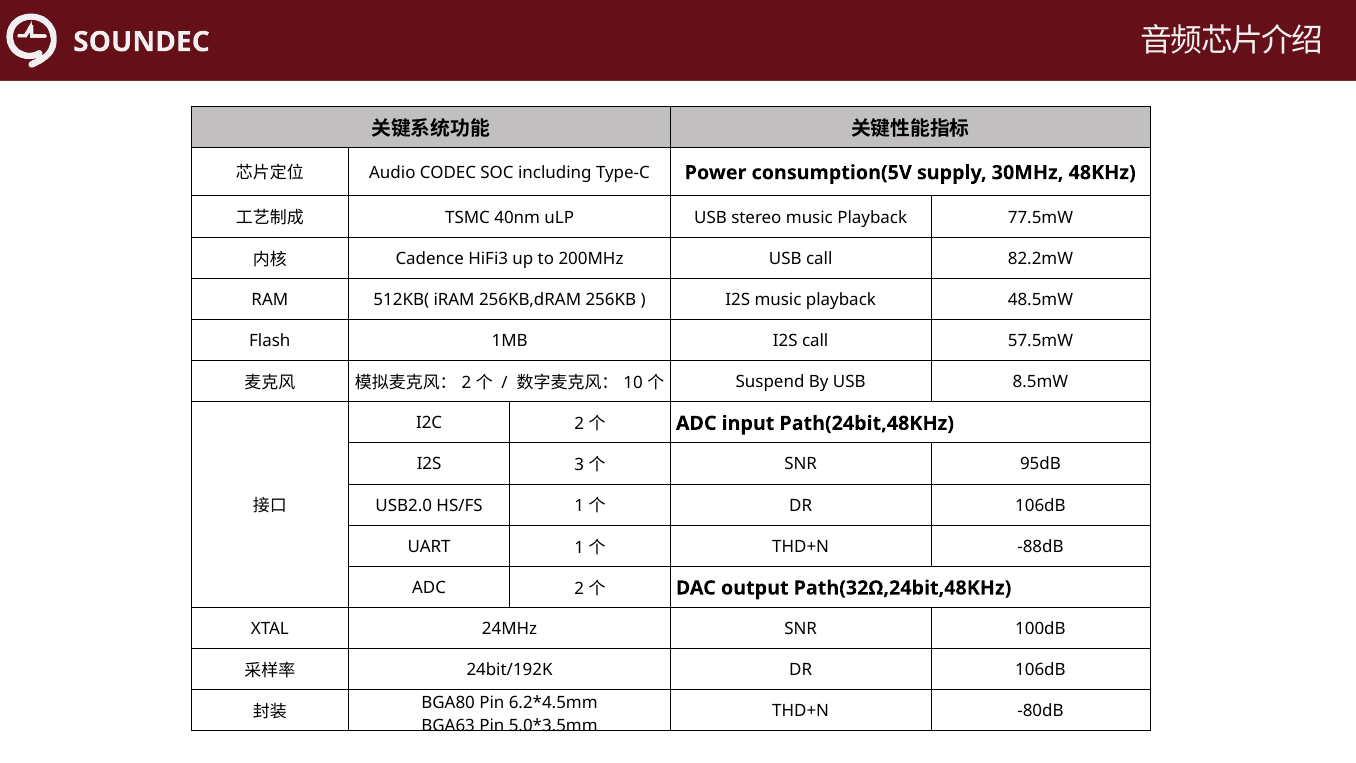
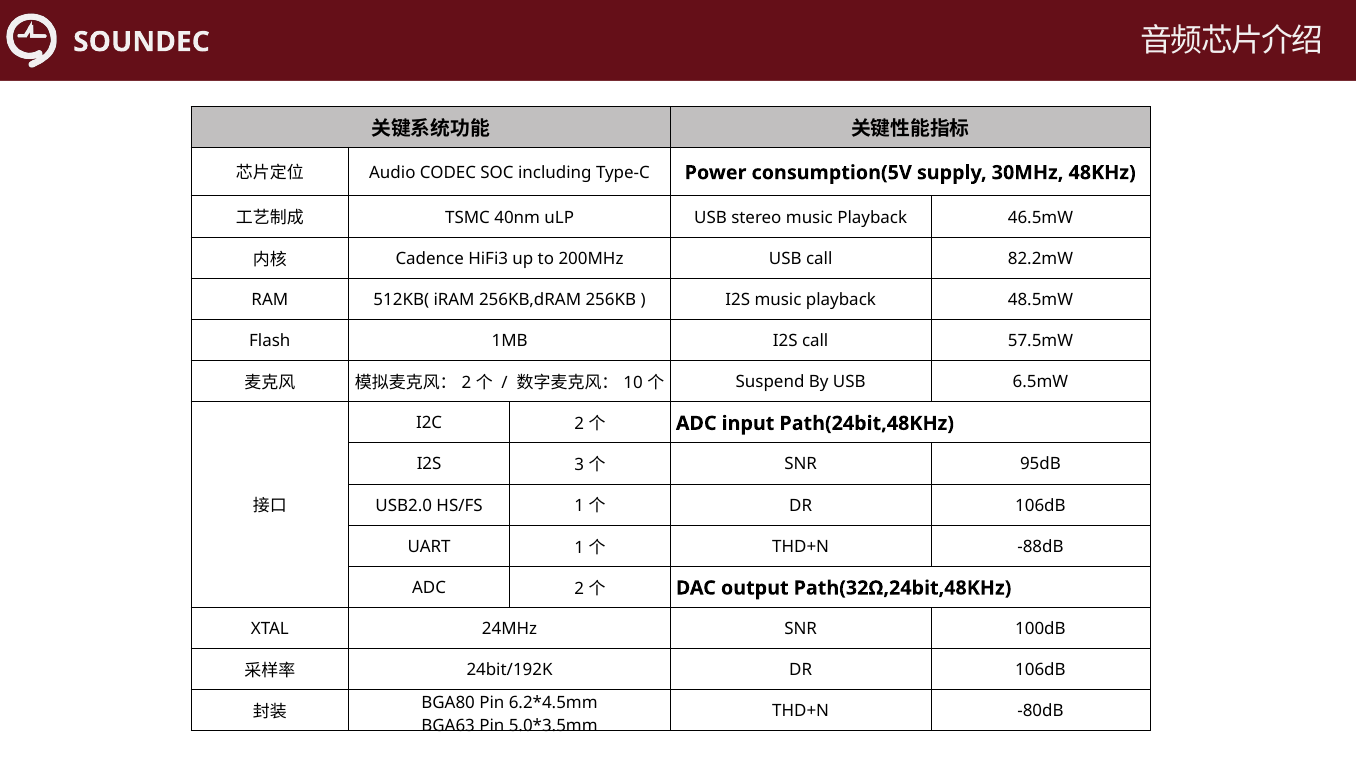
77.5mW: 77.5mW -> 46.5mW (1040, 217)
8.5mW: 8.5mW -> 6.5mW (1040, 382)
